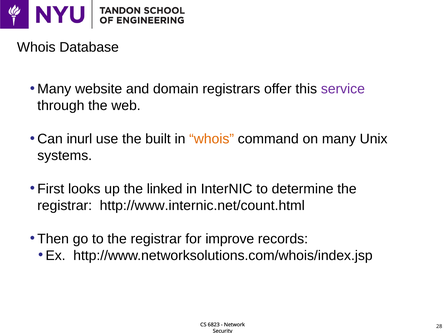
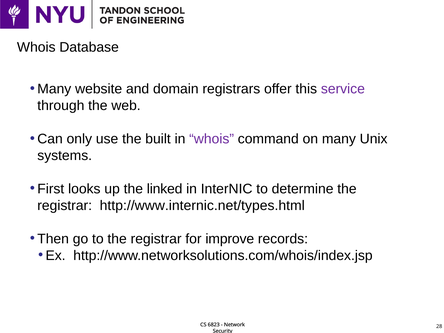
inurl: inurl -> only (79, 139)
whois colour: orange -> purple (212, 139)
http://www.internic.net/count.html: http://www.internic.net/count.html -> http://www.internic.net/types.html (202, 205)
